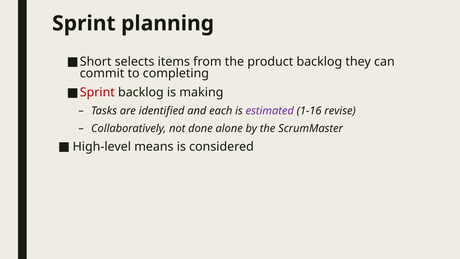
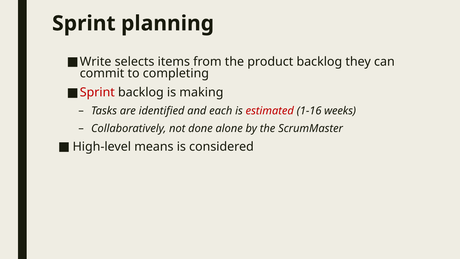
Short: Short -> Write (96, 62)
estimated colour: purple -> red (270, 111)
revise: revise -> weeks (340, 111)
